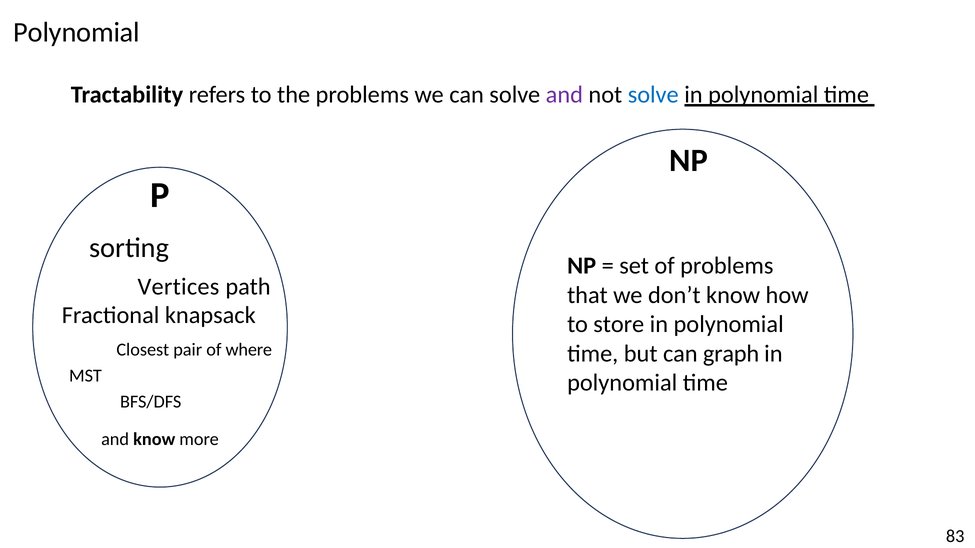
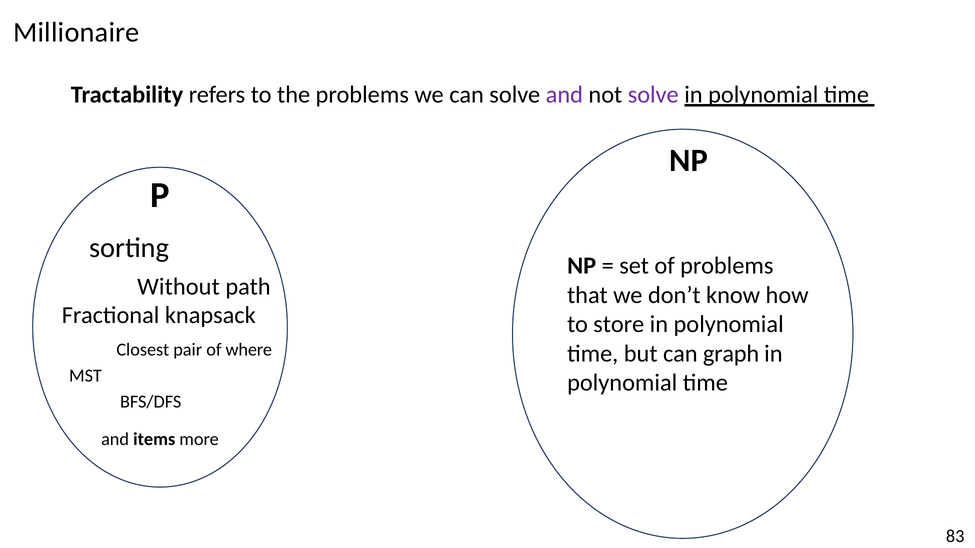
Polynomial: Polynomial -> Millionaire (76, 32)
solve colour: blue -> purple (653, 95)
Vertices: Vertices -> Without (178, 287)
and know: know -> items (154, 440)
